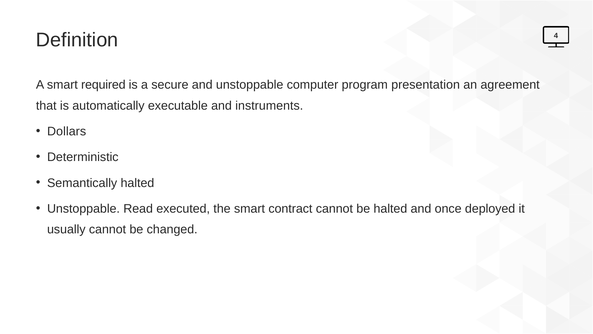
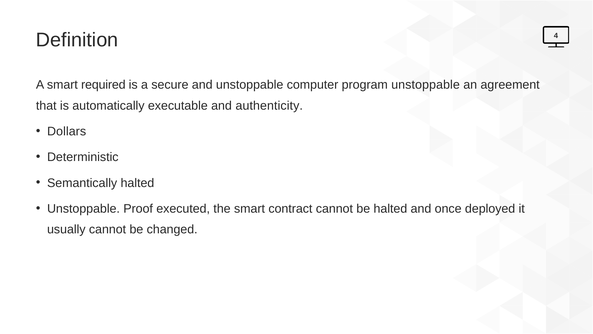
program presentation: presentation -> unstoppable (426, 85)
instruments: instruments -> authenticity (269, 106)
Read: Read -> Proof (138, 208)
